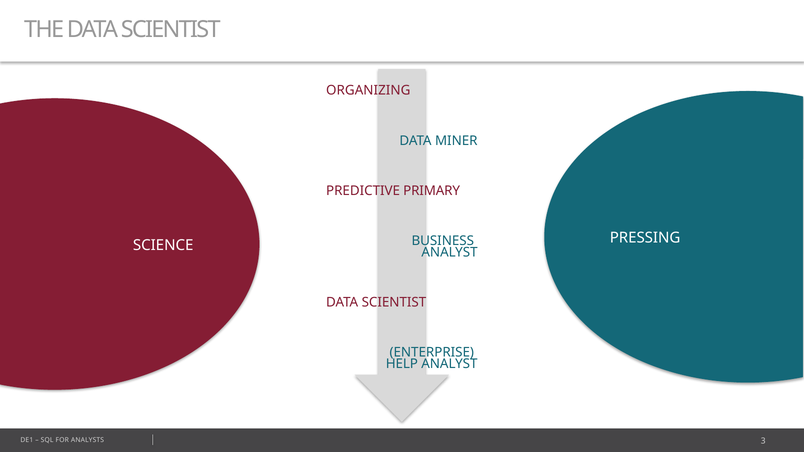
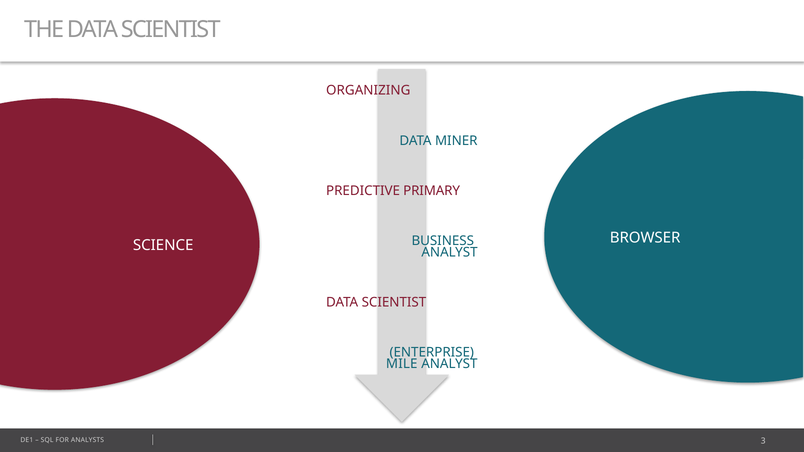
PRESSING: PRESSING -> BROWSER (645, 238)
HELP: HELP -> MILE (402, 364)
